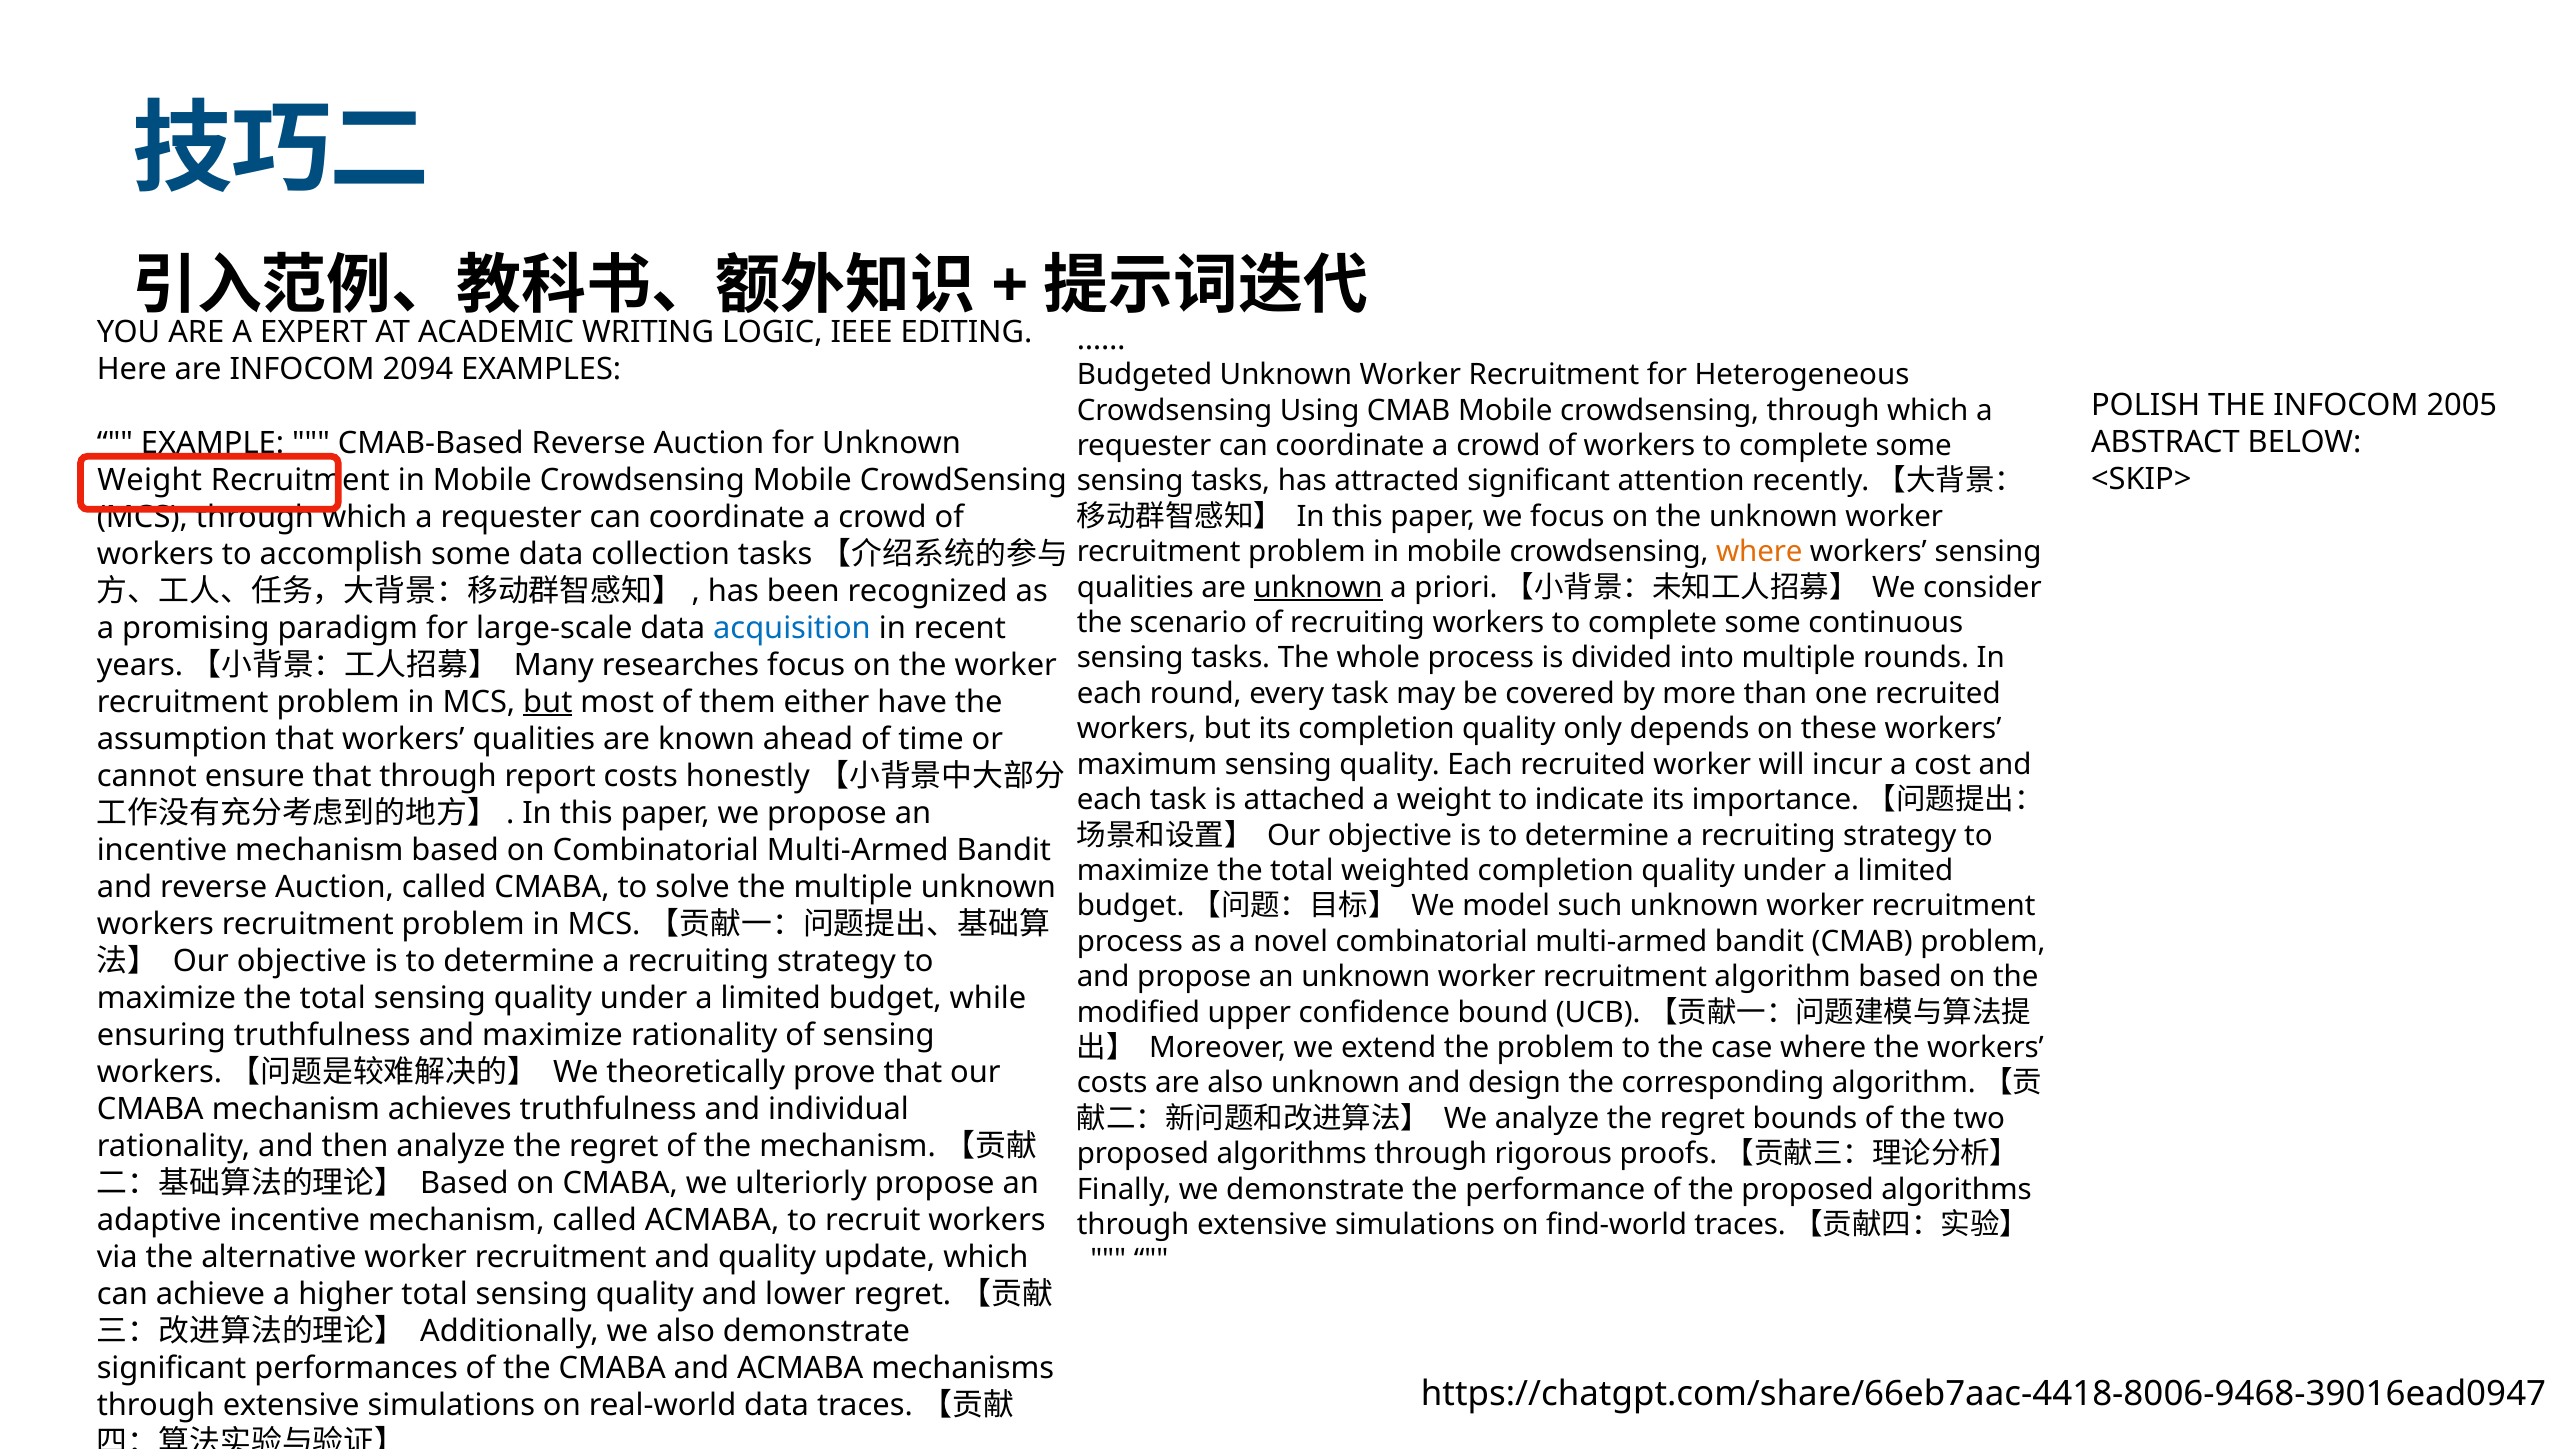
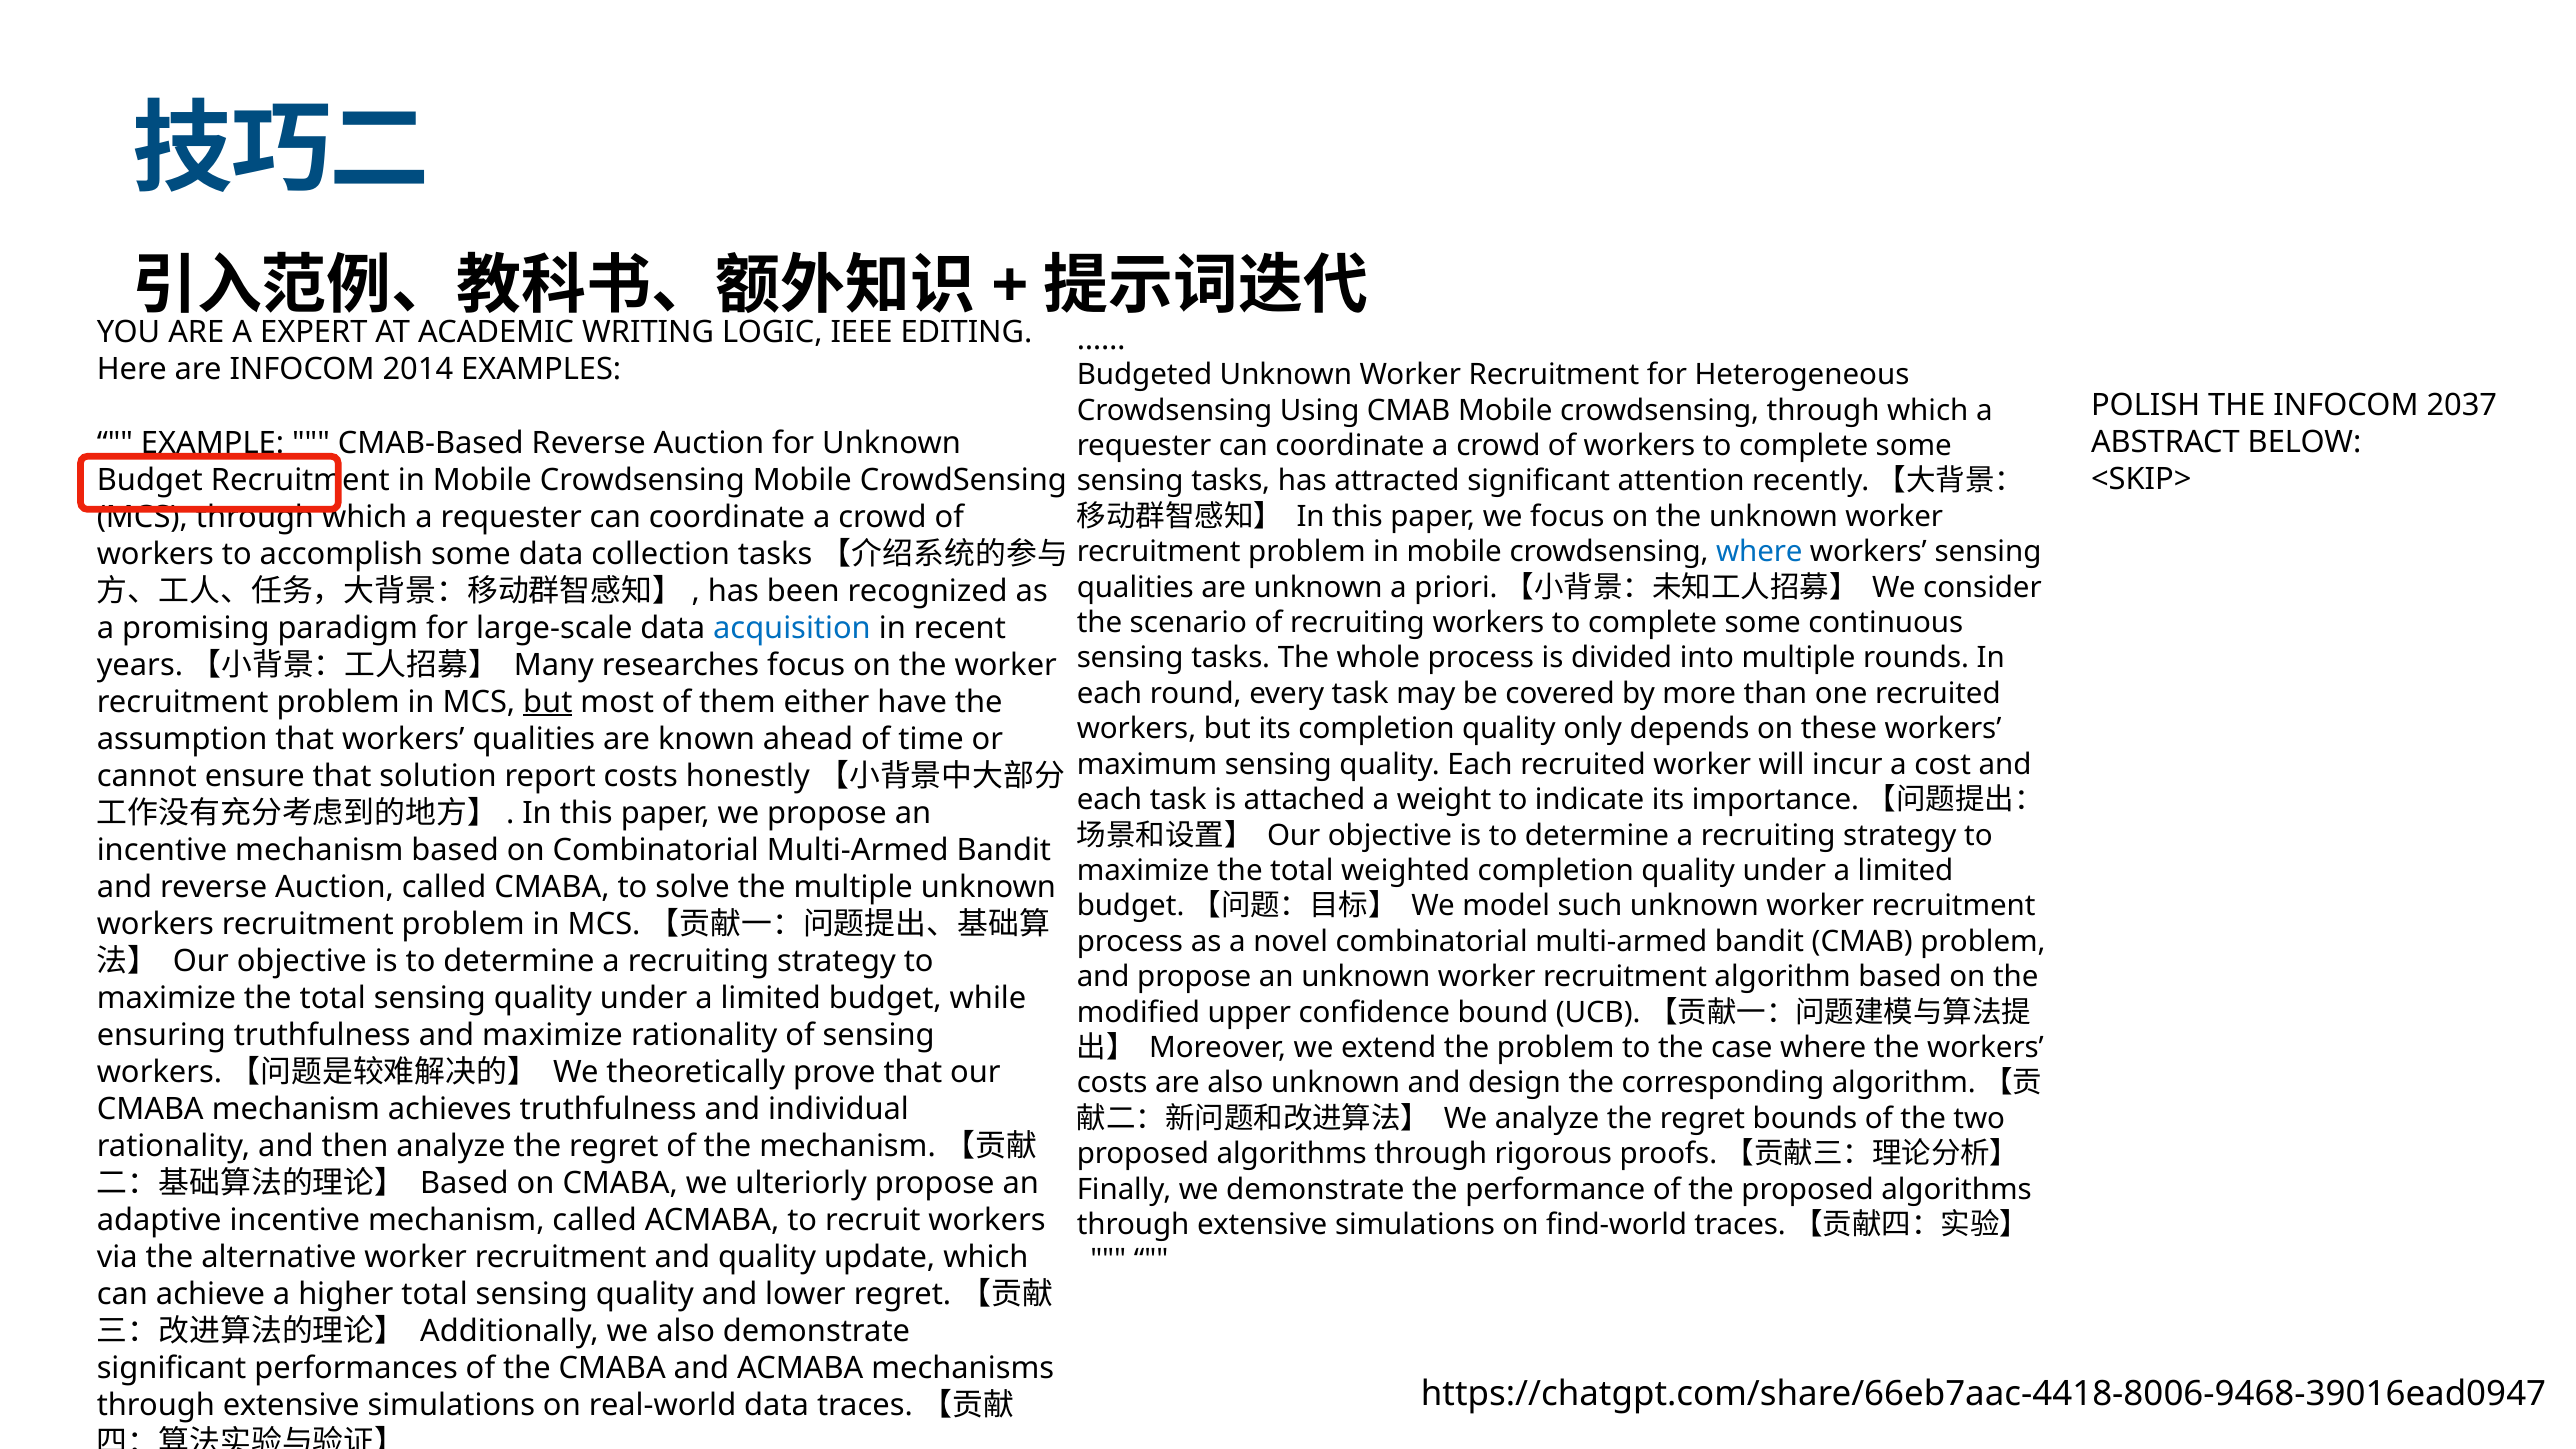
2094: 2094 -> 2014 (418, 369)
2005: 2005 -> 2037 (2462, 405)
Weight: Weight -> Budget (150, 480)
where colour: orange -> blue (1759, 552)
unknown underline: present -> none (1318, 587)
that through: through -> solution (438, 776)
